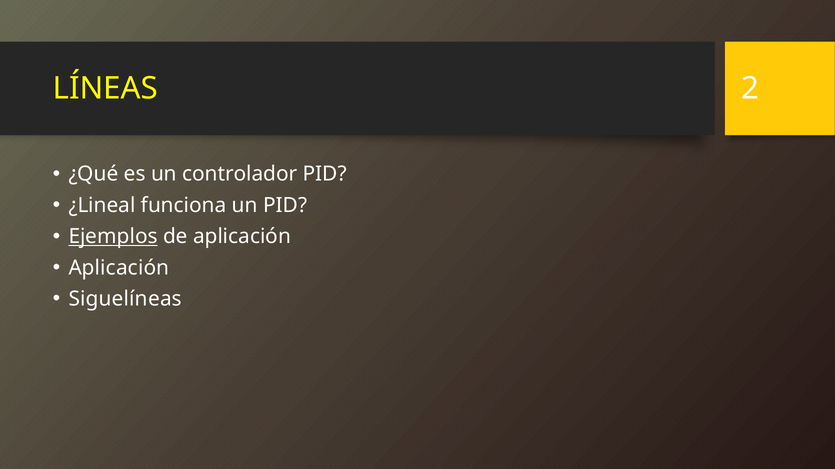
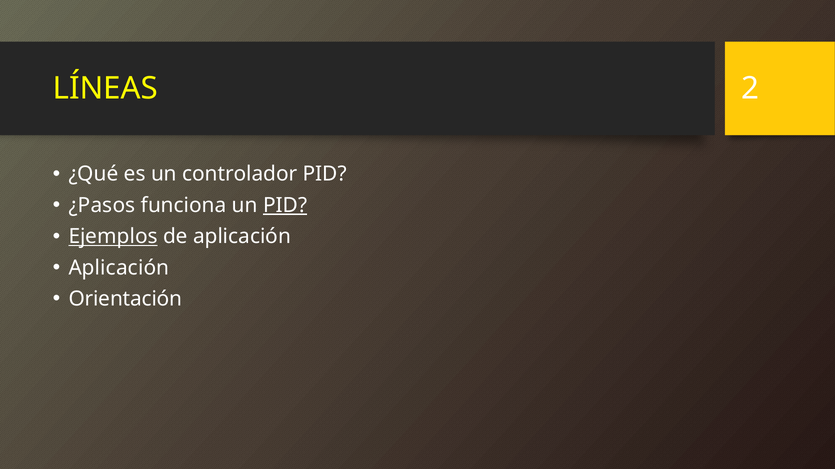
¿Lineal: ¿Lineal -> ¿Pasos (102, 206)
PID underline: none -> present (285, 206)
Siguelíneas: Siguelíneas -> Orientación (125, 299)
